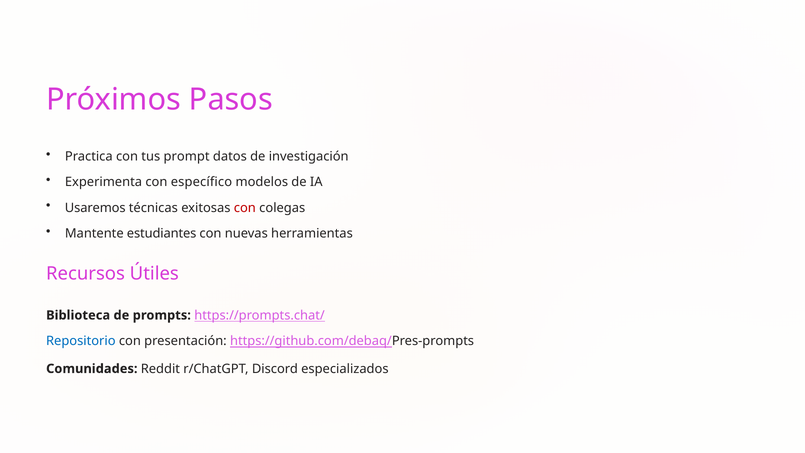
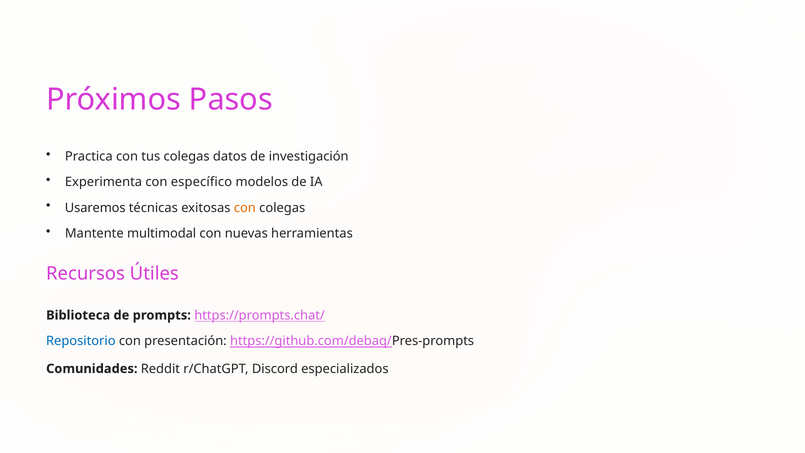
tus prompt: prompt -> colegas (187, 156)
con colour: red -> orange (245, 208)
estudiantes: estudiantes -> multimodal (162, 233)
